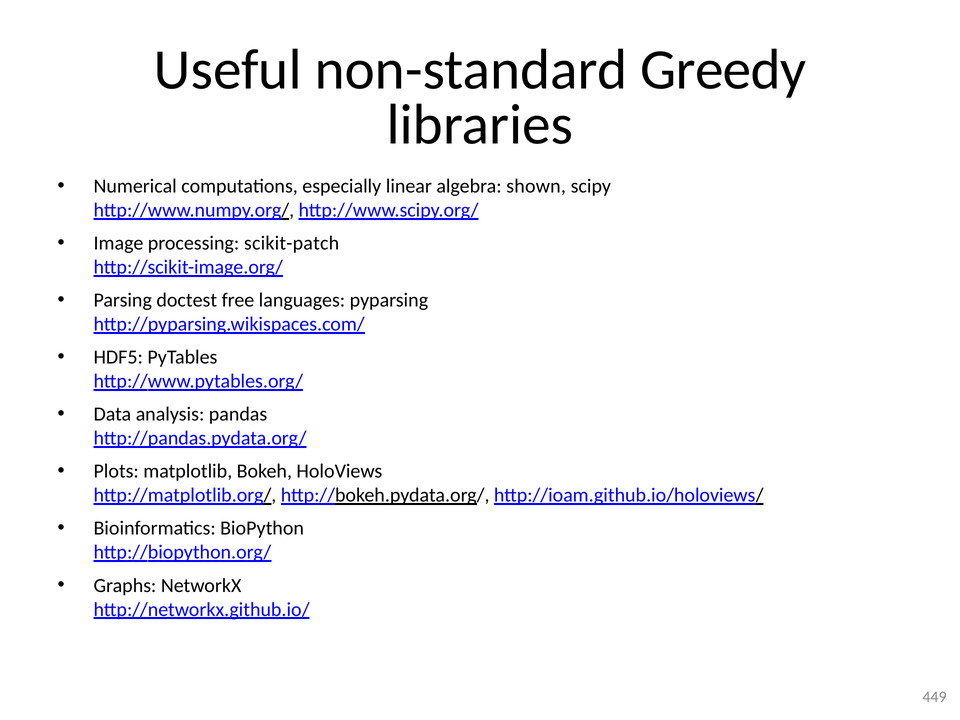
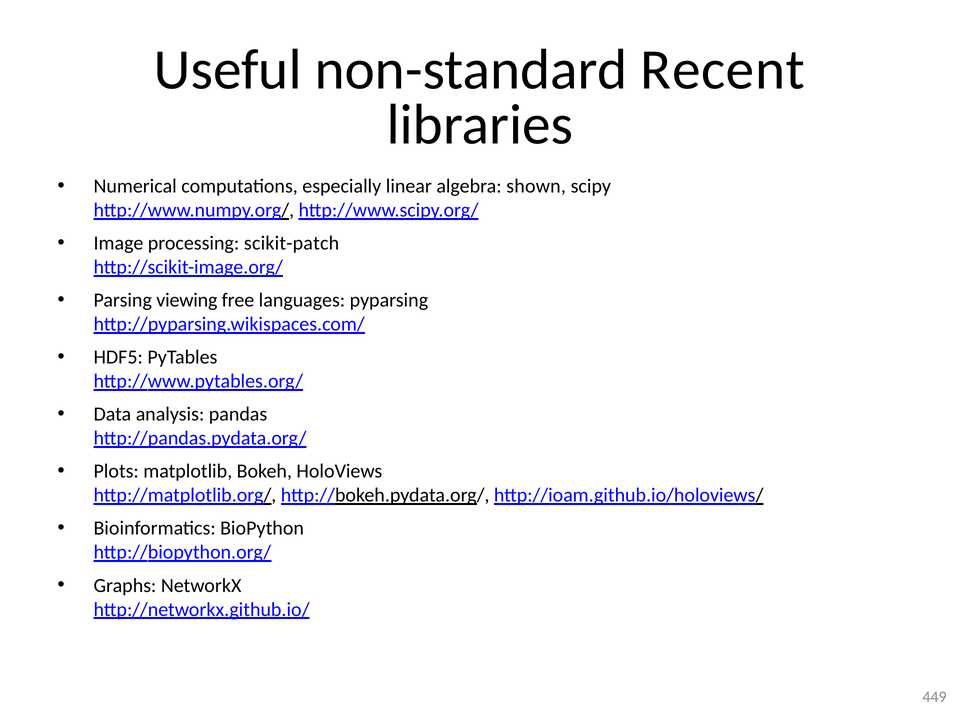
Greedy: Greedy -> Recent (723, 70)
doctest: doctest -> viewing (187, 300)
